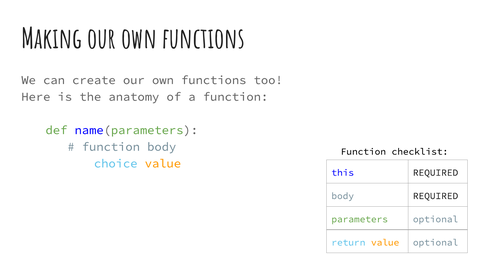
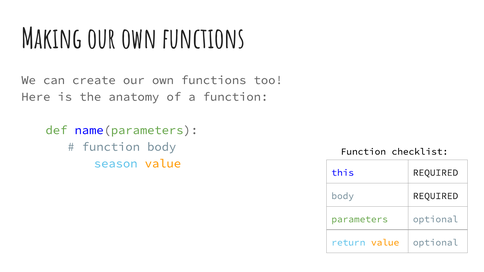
choice: choice -> season (116, 164)
